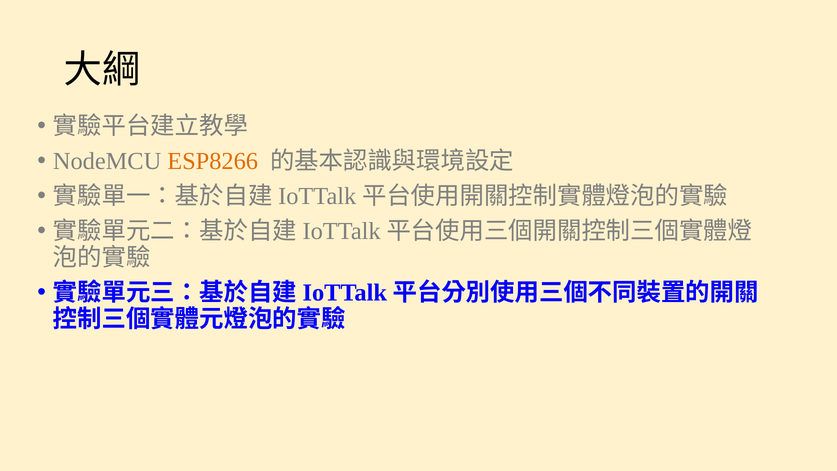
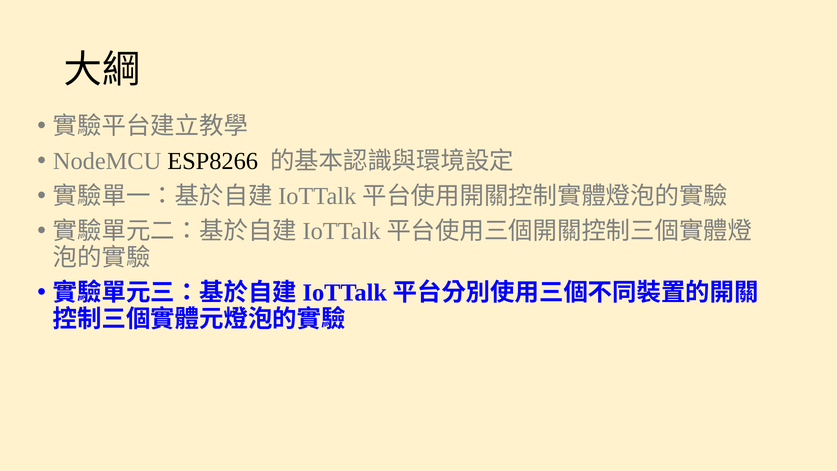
ESP8266 colour: orange -> black (213, 161)
